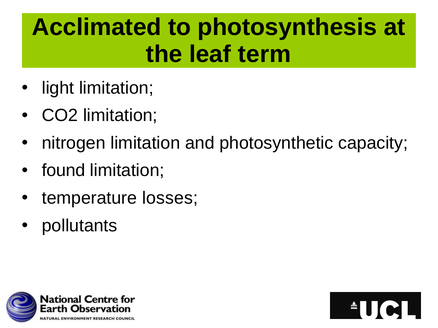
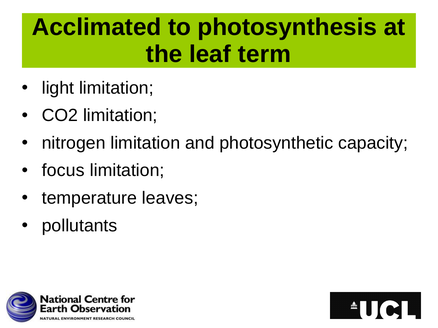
found: found -> focus (63, 171)
losses: losses -> leaves (170, 198)
